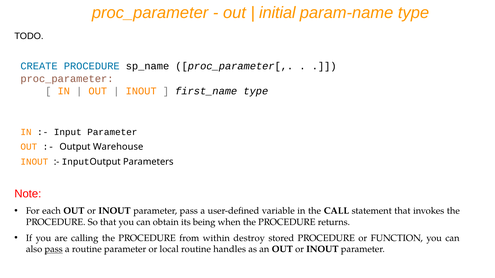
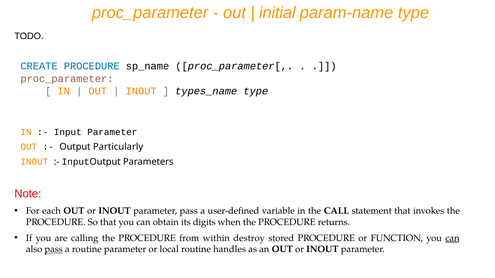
first_name: first_name -> types_name (206, 91)
Warehouse: Warehouse -> Particularly (118, 147)
being: being -> digits (204, 222)
can underline: none -> present (452, 238)
